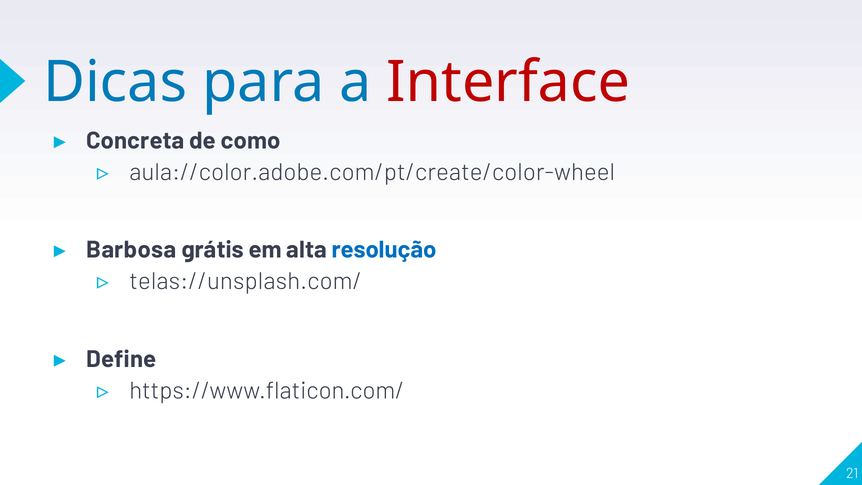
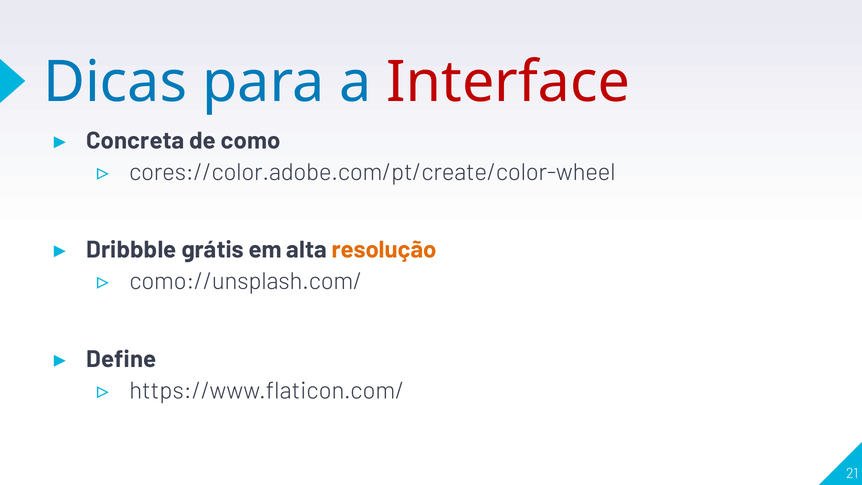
aula://color.adobe.com/pt/create/color-wheel: aula://color.adobe.com/pt/create/color-wheel -> cores://color.adobe.com/pt/create/color-wheel (372, 172)
Barbosa: Barbosa -> Dribbble (131, 250)
resolução colour: blue -> orange (384, 250)
telas://unsplash.com/: telas://unsplash.com/ -> como://unsplash.com/ (246, 281)
